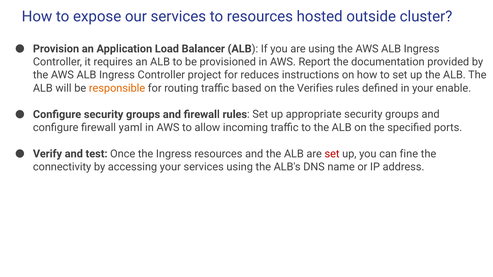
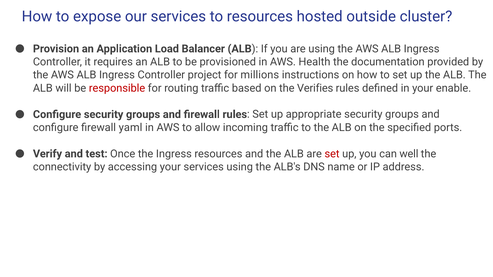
Report: Report -> Health (314, 62)
reduces: reduces -> millions (260, 75)
responsible colour: orange -> red (117, 88)
fine: fine -> well (409, 154)
